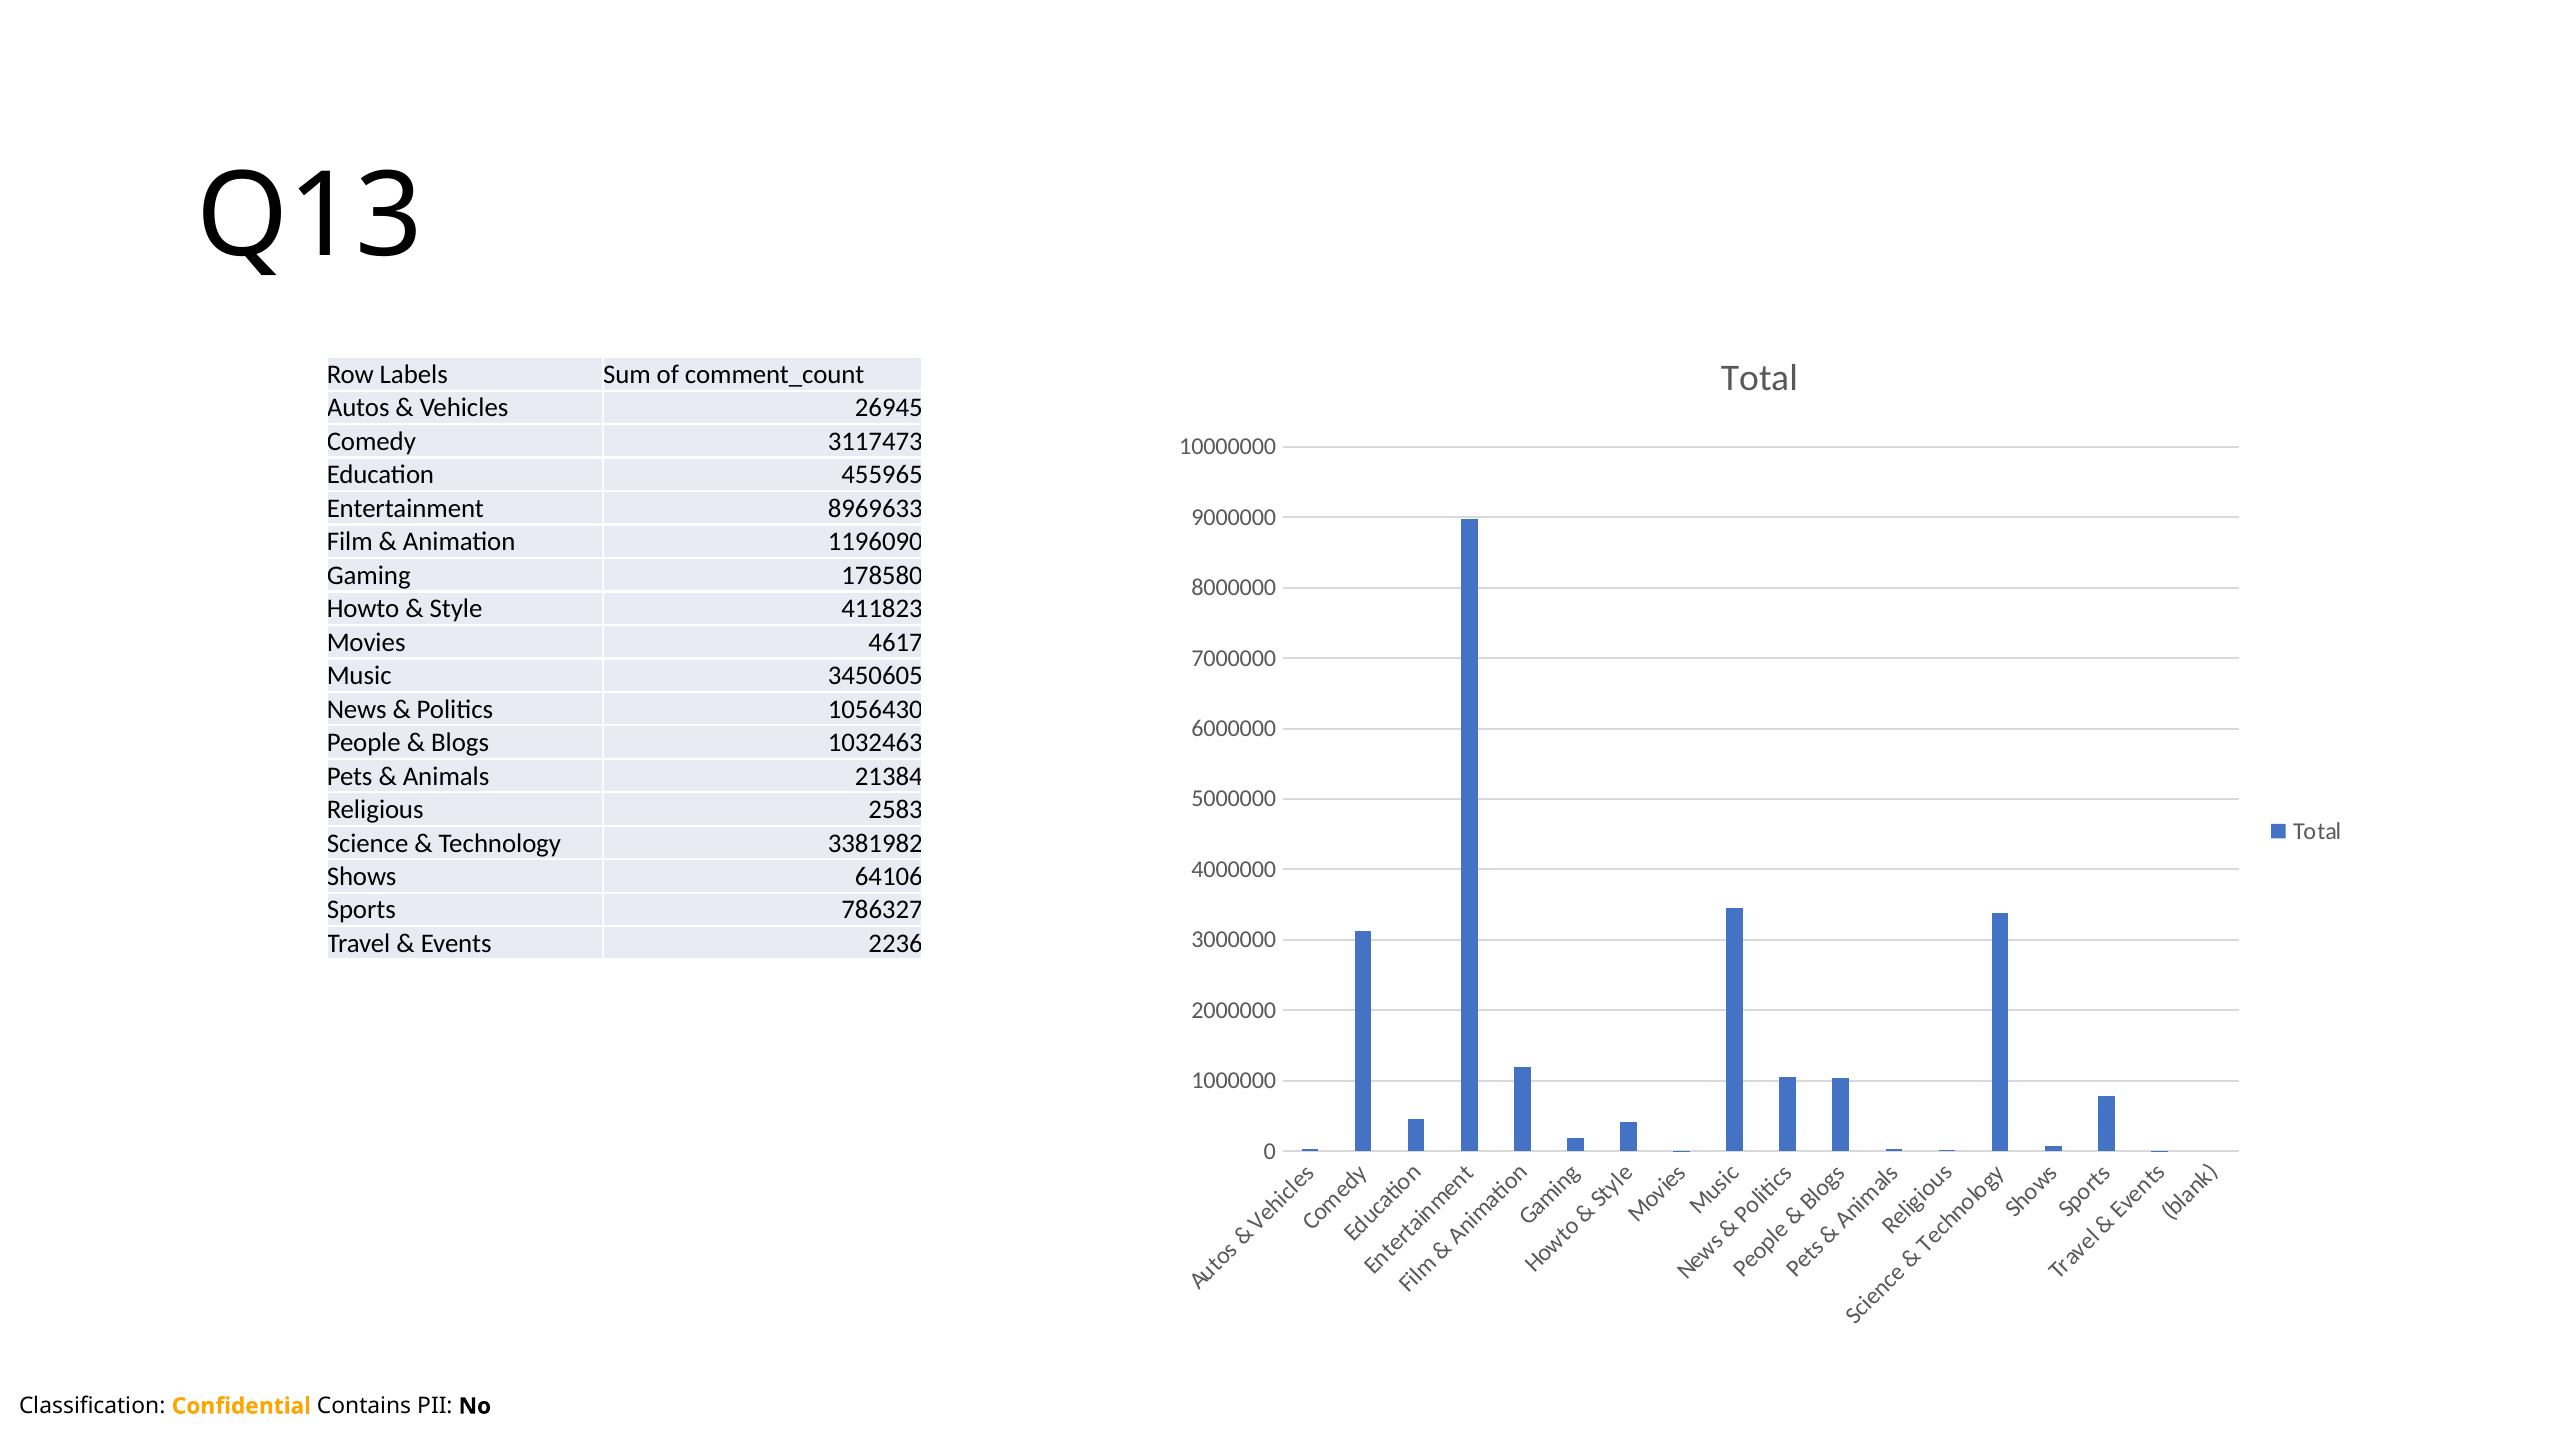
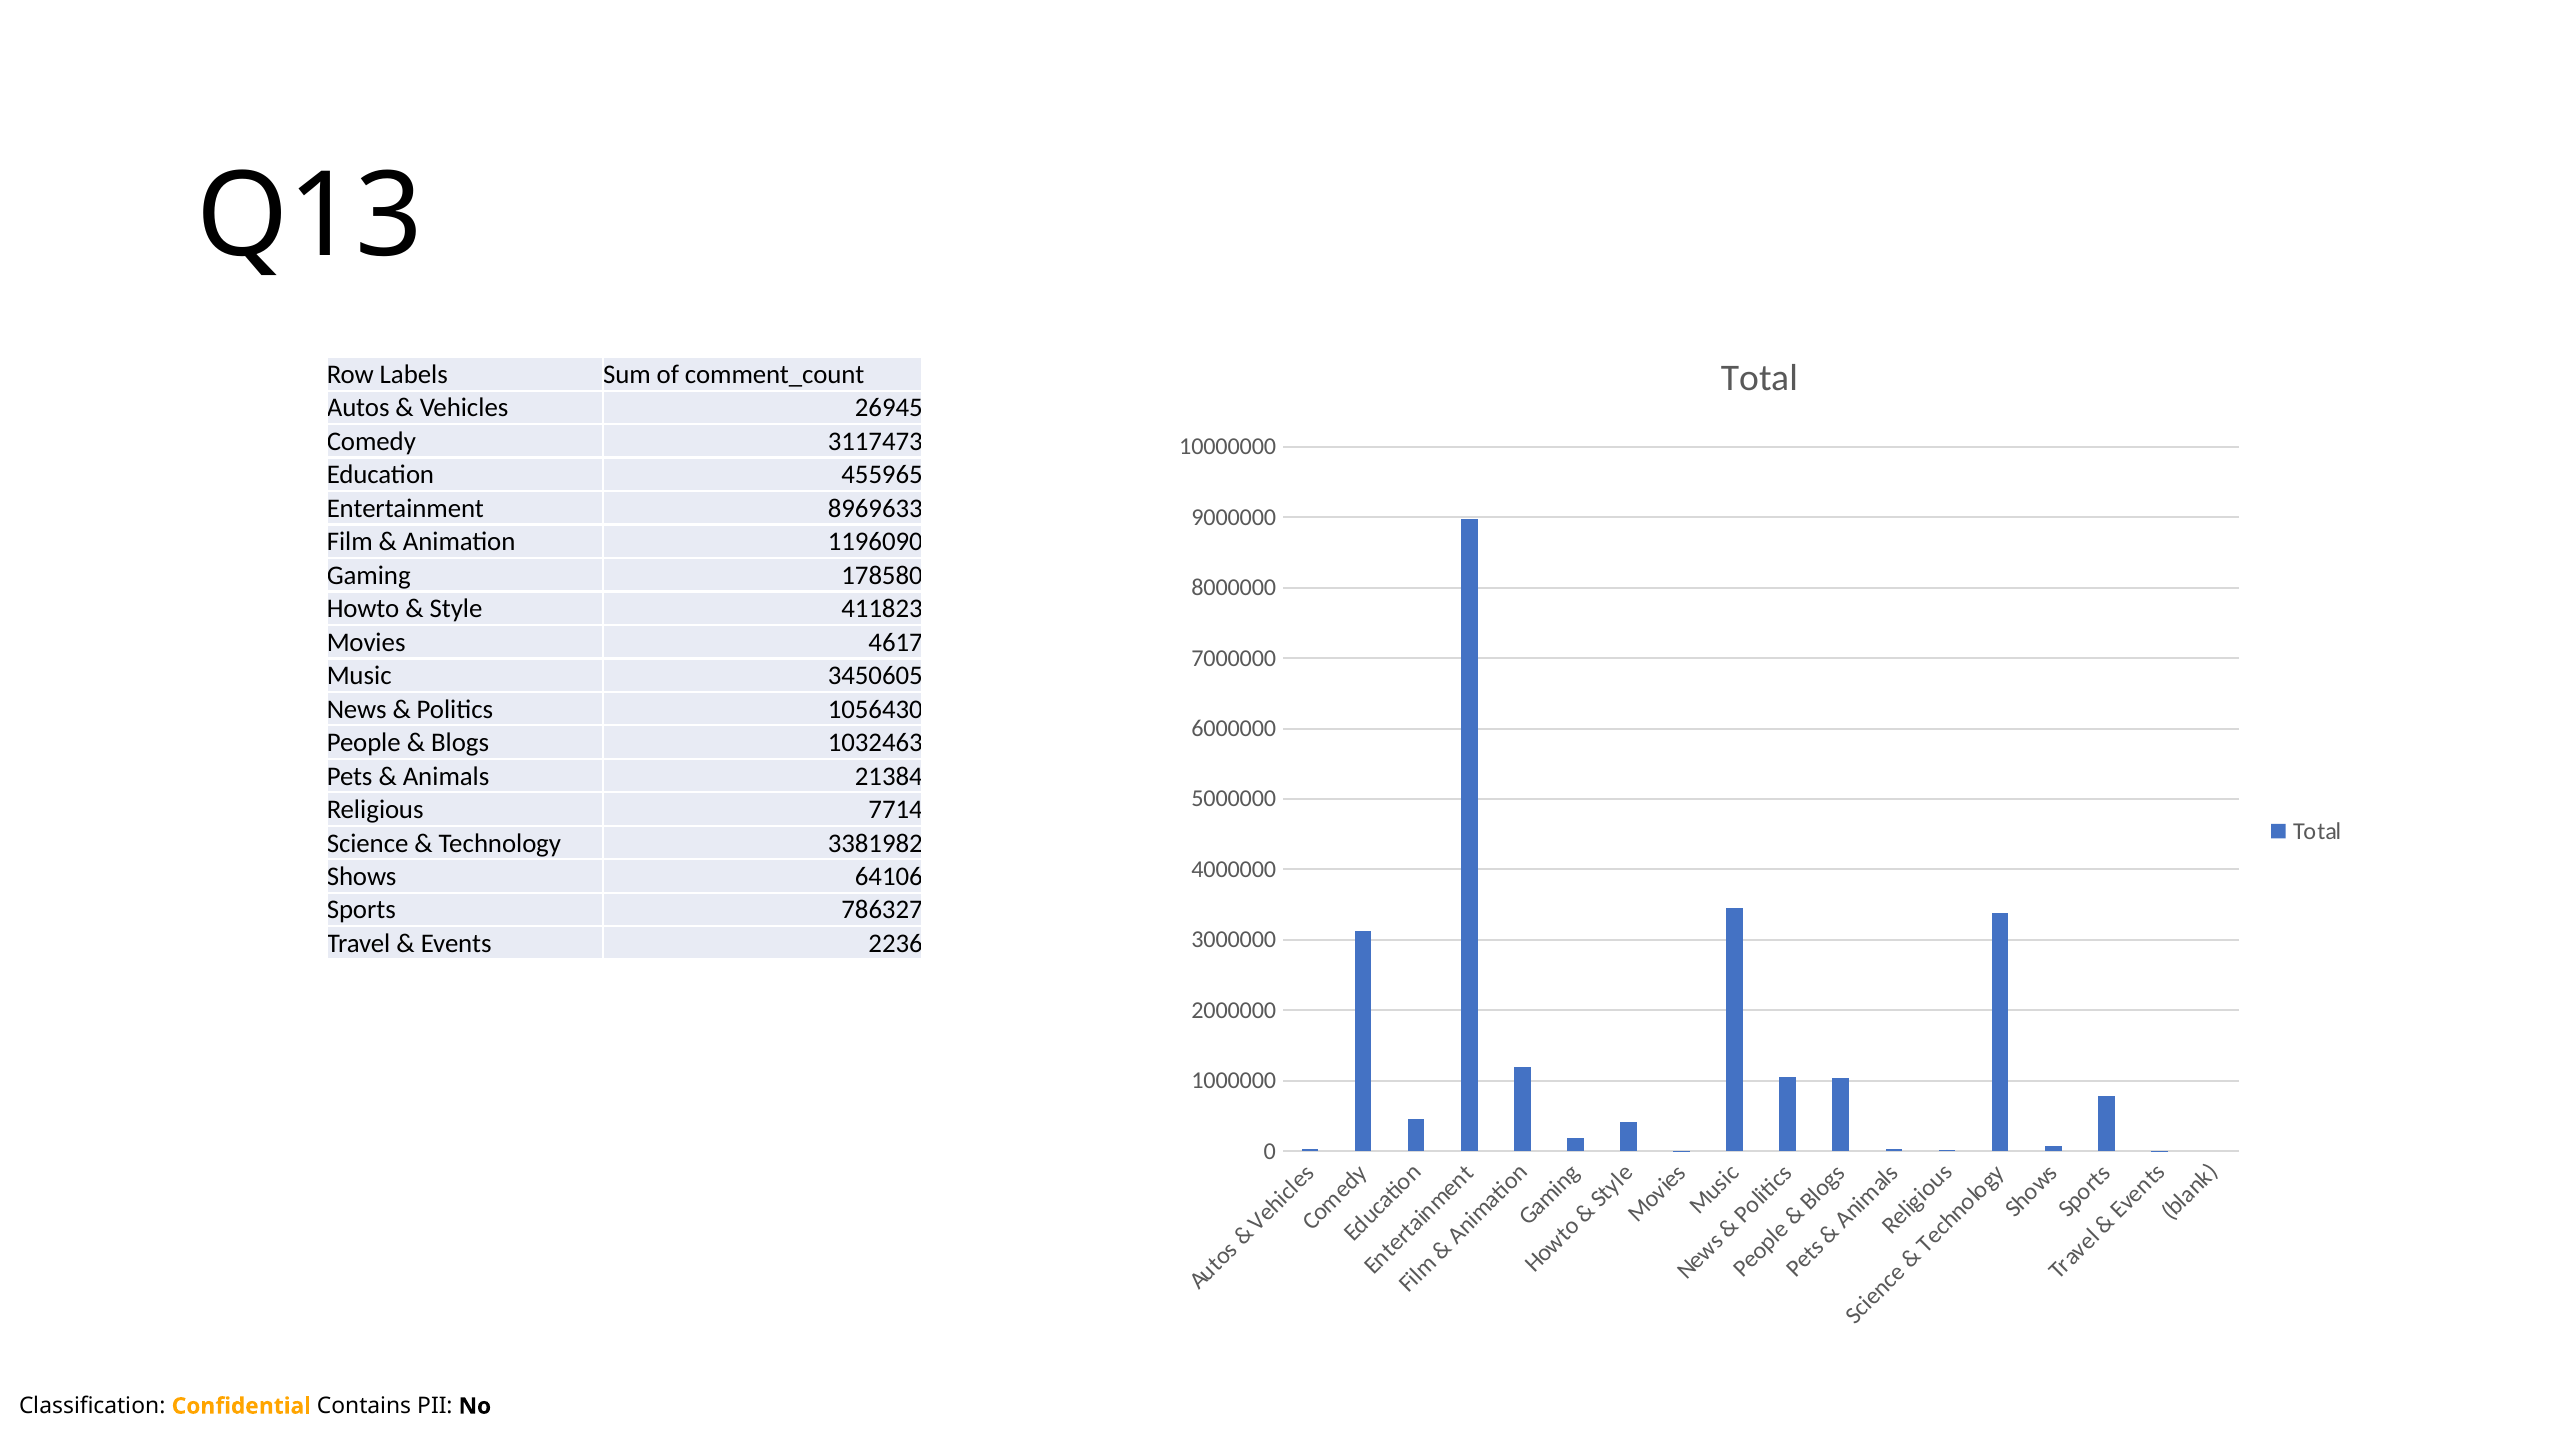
2583: 2583 -> 7714 (896, 810)
